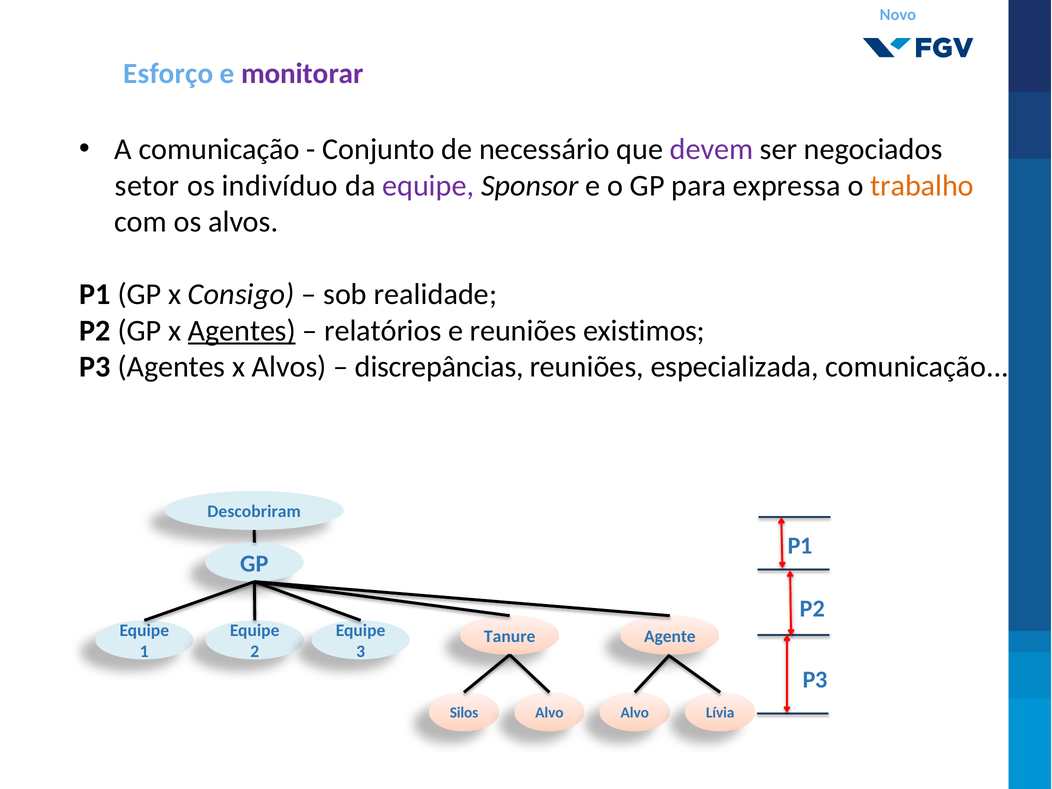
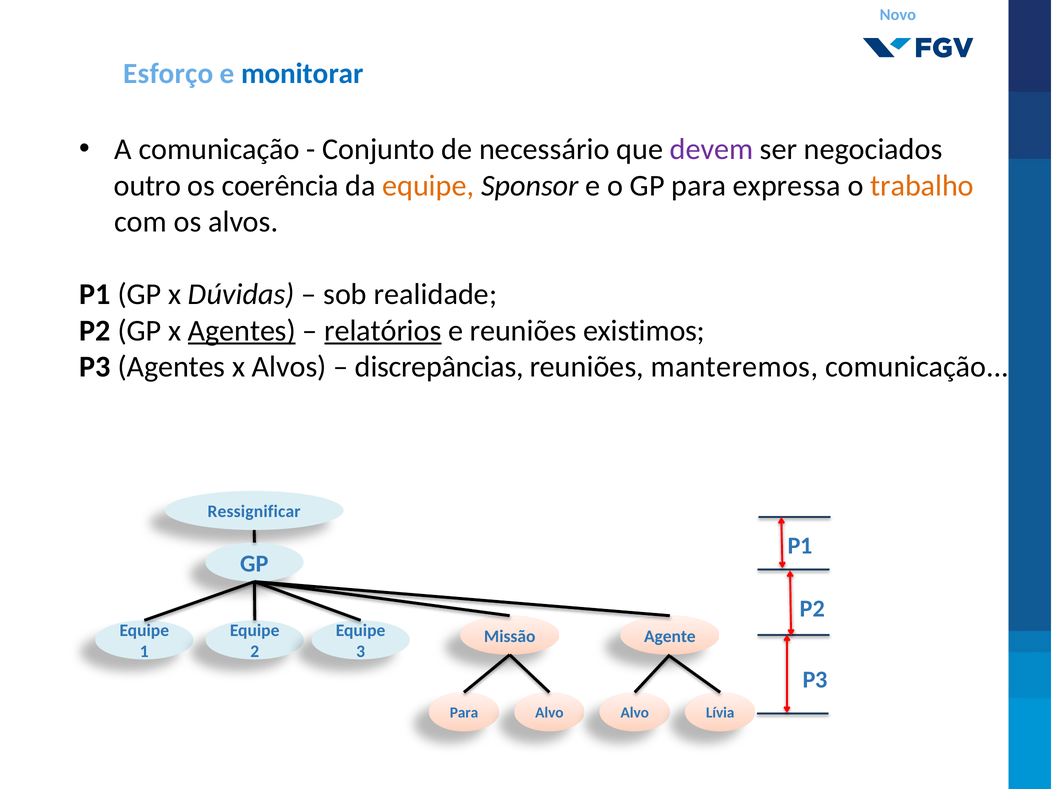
monitorar colour: purple -> blue (302, 74)
setor: setor -> outro (148, 186)
indivíduo: indivíduo -> coerência (280, 186)
equipe colour: purple -> orange (428, 186)
Consigo: Consigo -> Dúvidas (241, 294)
relatórios underline: none -> present (383, 331)
especializada: especializada -> manteremos (734, 367)
Descobriram: Descobriram -> Ressignificar (254, 512)
Tanure: Tanure -> Missão (510, 636)
Silos: Silos -> Para (464, 713)
